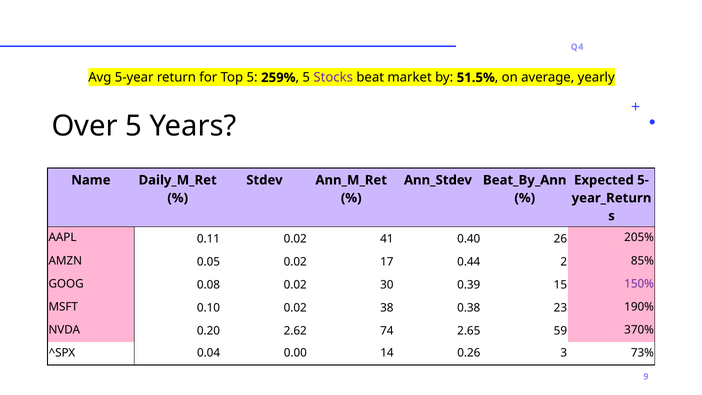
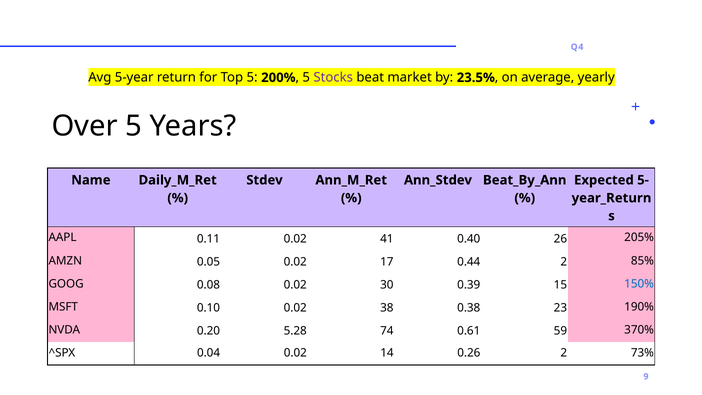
259%: 259% -> 200% (278, 78)
51.5%: 51.5% -> 23.5% (476, 78)
150% colour: purple -> blue (639, 284)
2.62: 2.62 -> 5.28 (295, 331)
2.65: 2.65 -> 0.61 (469, 331)
0.04 0.00: 0.00 -> 0.02 (295, 353)
0.26 3: 3 -> 2 (564, 353)
